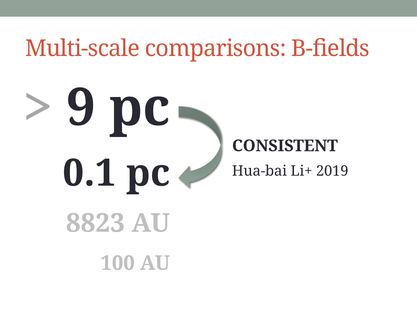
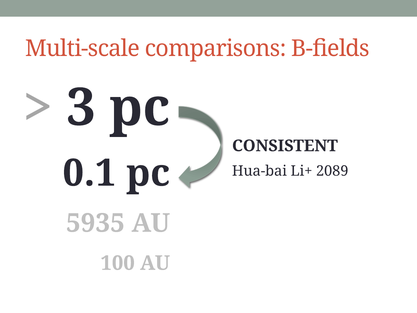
9: 9 -> 3 (81, 108)
2019: 2019 -> 2089 (332, 171)
8823: 8823 -> 5935 (95, 223)
